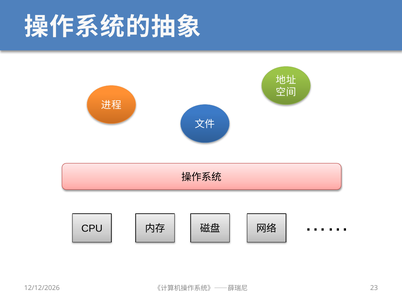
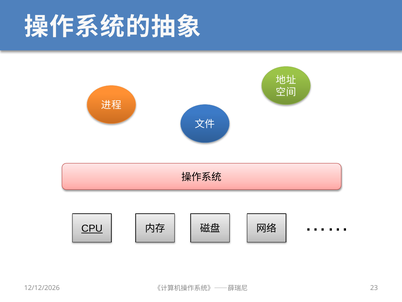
CPU underline: none -> present (92, 228)
